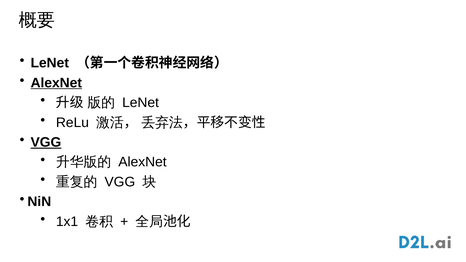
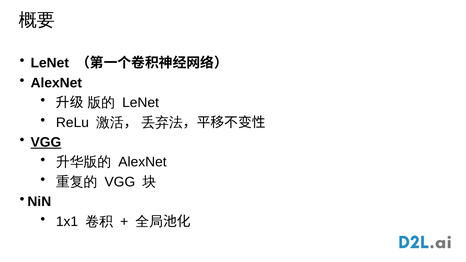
AlexNet underline: present -> none (56, 83)
